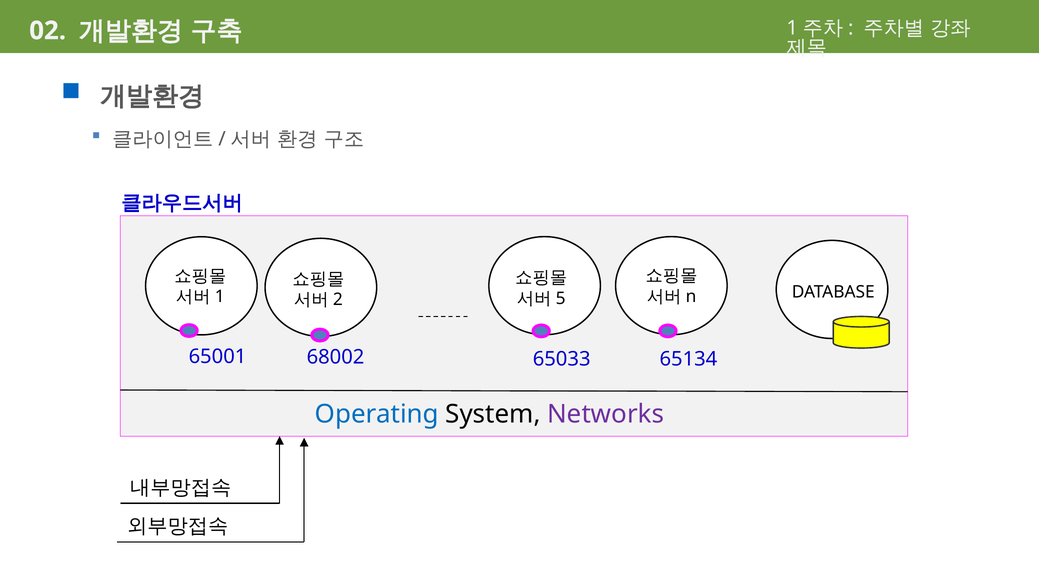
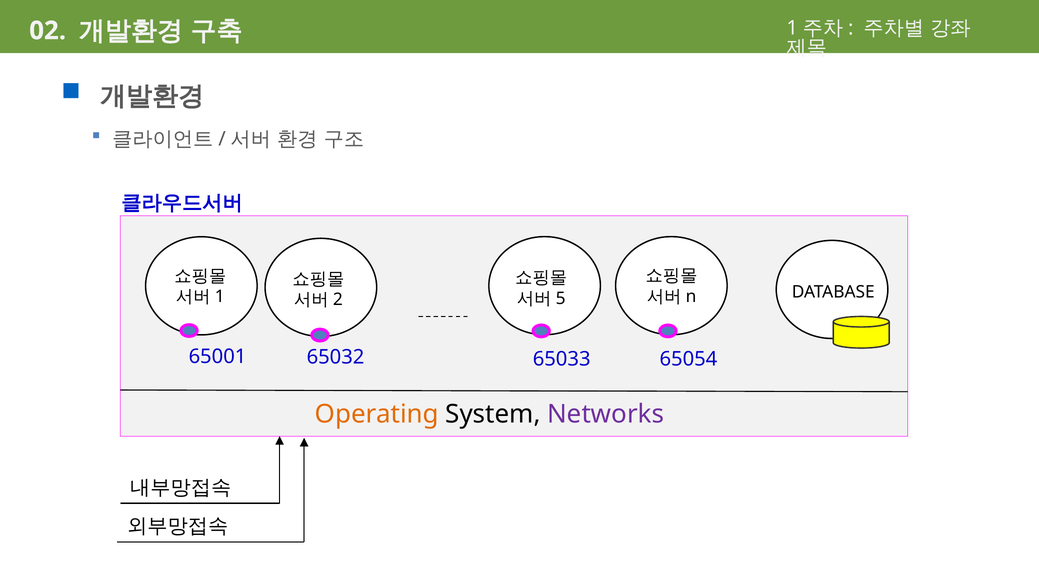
68002: 68002 -> 65032 (335, 357)
65134: 65134 -> 65054 (688, 359)
Operating colour: blue -> orange (377, 415)
